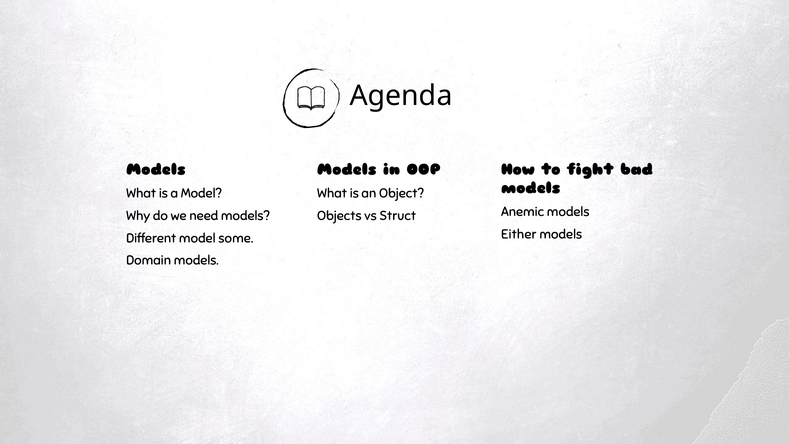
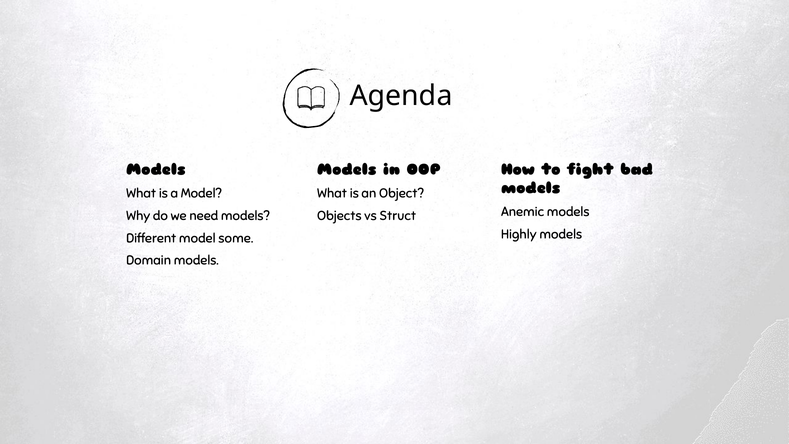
Either: Either -> Highly (519, 234)
